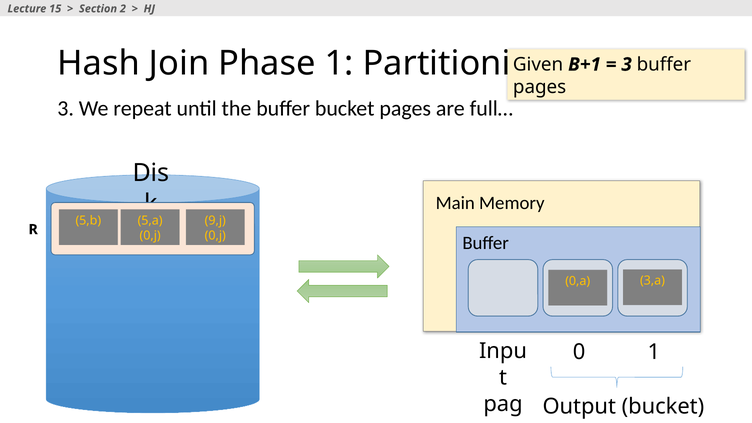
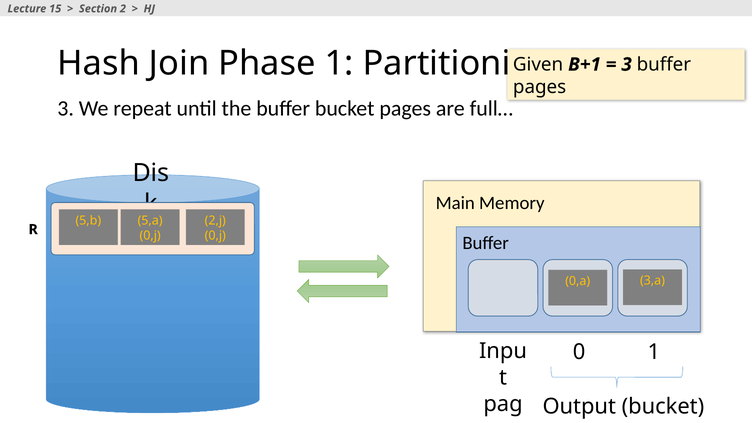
9,j: 9,j -> 2,j (215, 221)
